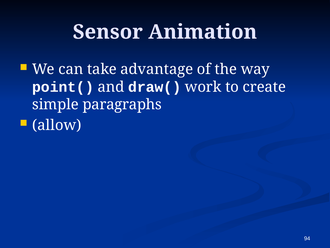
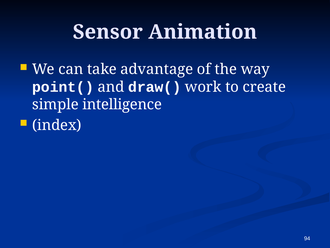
paragraphs: paragraphs -> intelligence (122, 104)
allow: allow -> index (57, 125)
